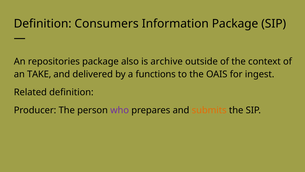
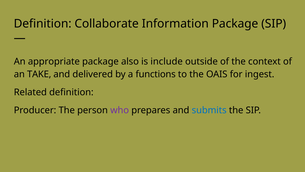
Consumers: Consumers -> Collaborate (107, 24)
repositories: repositories -> appropriate (54, 61)
archive: archive -> include (167, 61)
submits colour: orange -> blue (209, 110)
